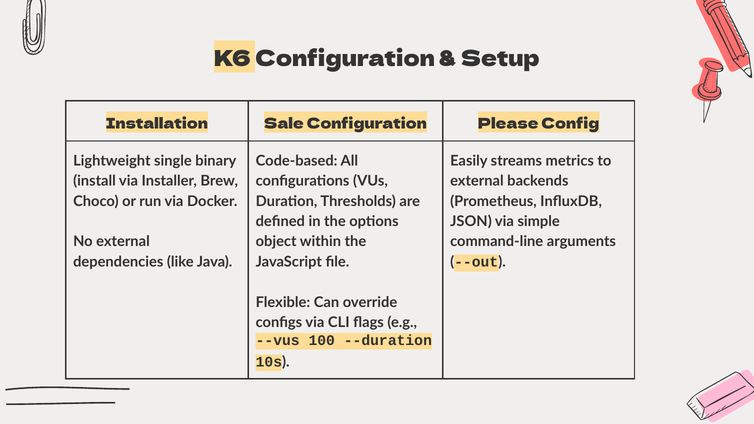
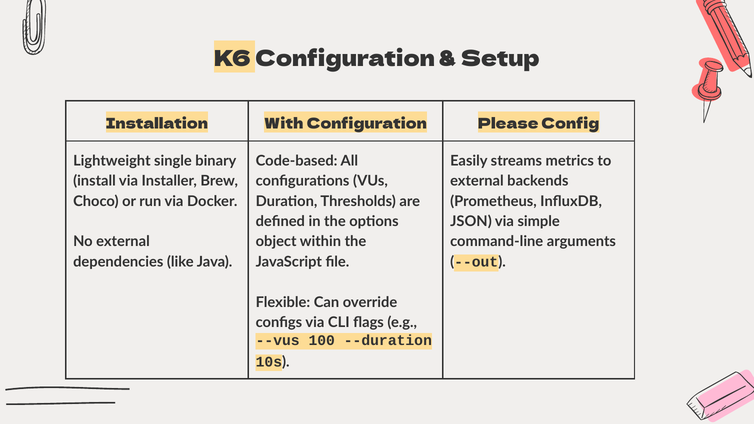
Sale: Sale -> With (284, 124)
